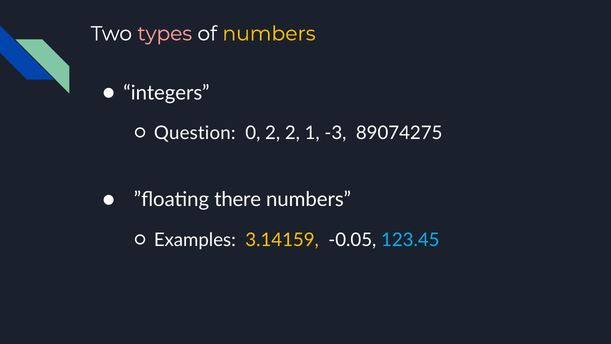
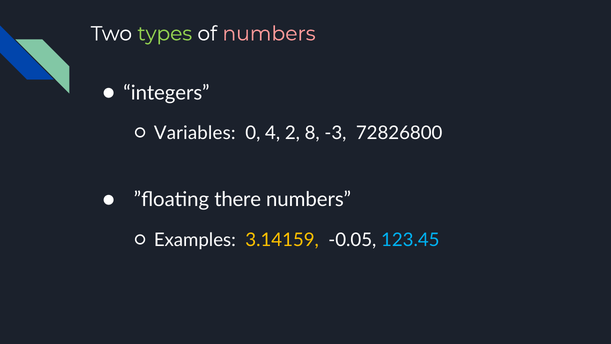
types colour: pink -> light green (165, 34)
numbers colour: yellow -> pink (269, 34)
Question: Question -> Variables (195, 133)
0 2: 2 -> 4 (273, 133)
1: 1 -> 8 (312, 133)
89074275: 89074275 -> 72826800 (399, 133)
